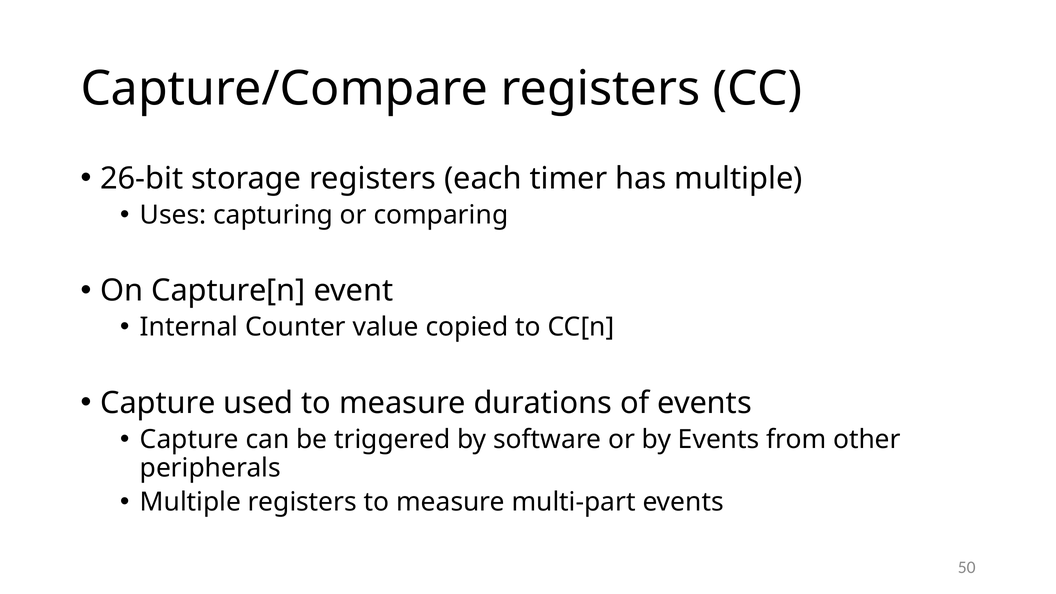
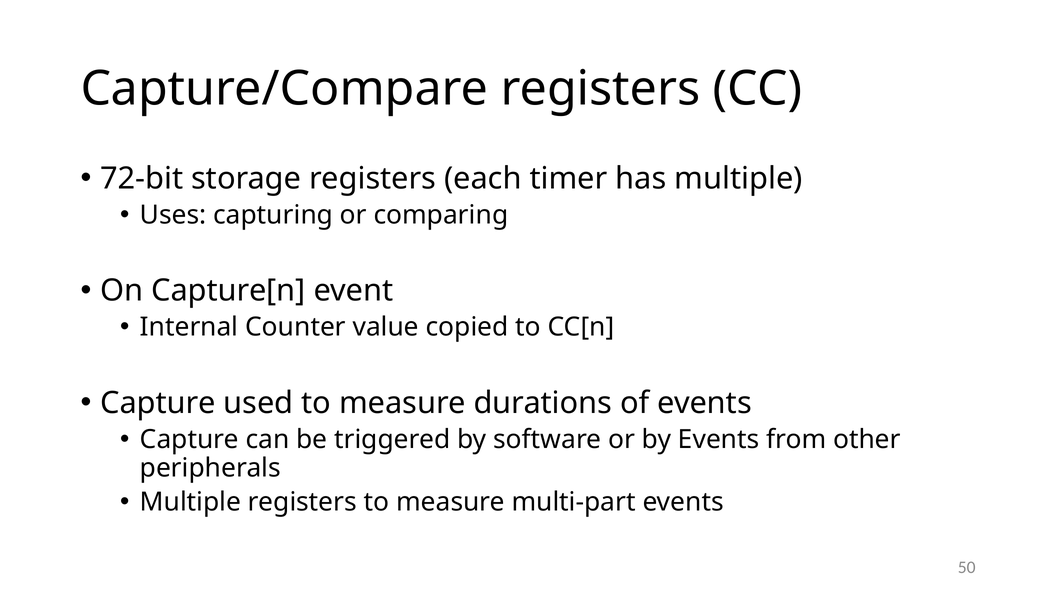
26-bit: 26-bit -> 72-bit (142, 179)
